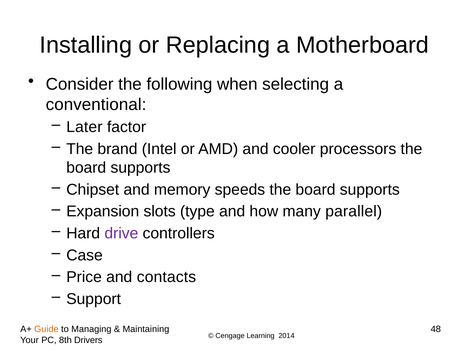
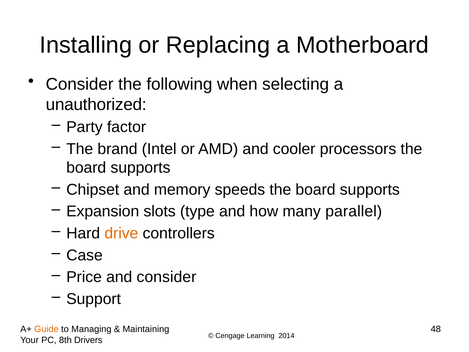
conventional: conventional -> unauthorized (96, 104)
Later: Later -> Party (84, 127)
drive colour: purple -> orange (121, 233)
and contacts: contacts -> consider (166, 277)
